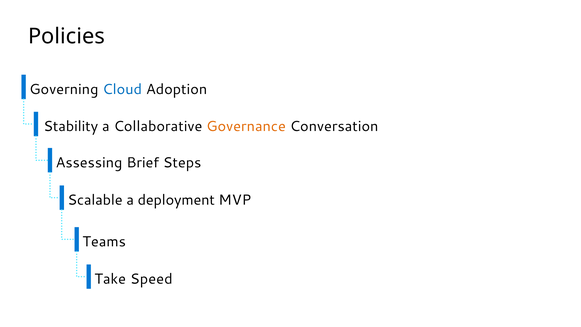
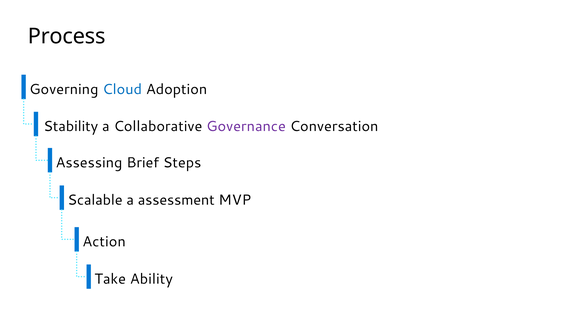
Policies: Policies -> Process (67, 36)
Governance colour: orange -> purple (246, 126)
deployment: deployment -> assessment (176, 200)
Teams: Teams -> Action (104, 242)
Speed: Speed -> Ability (151, 279)
